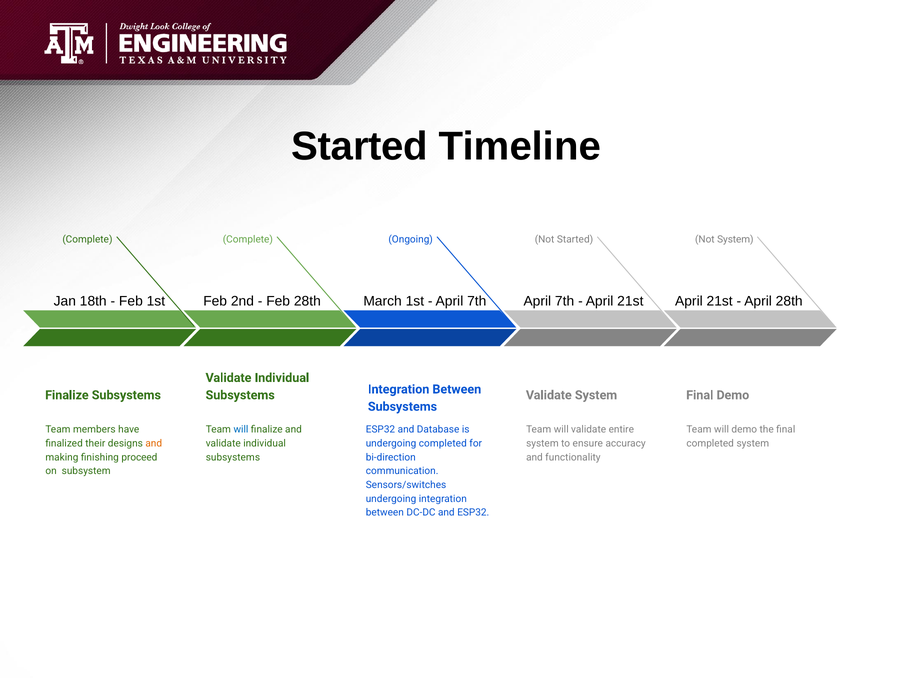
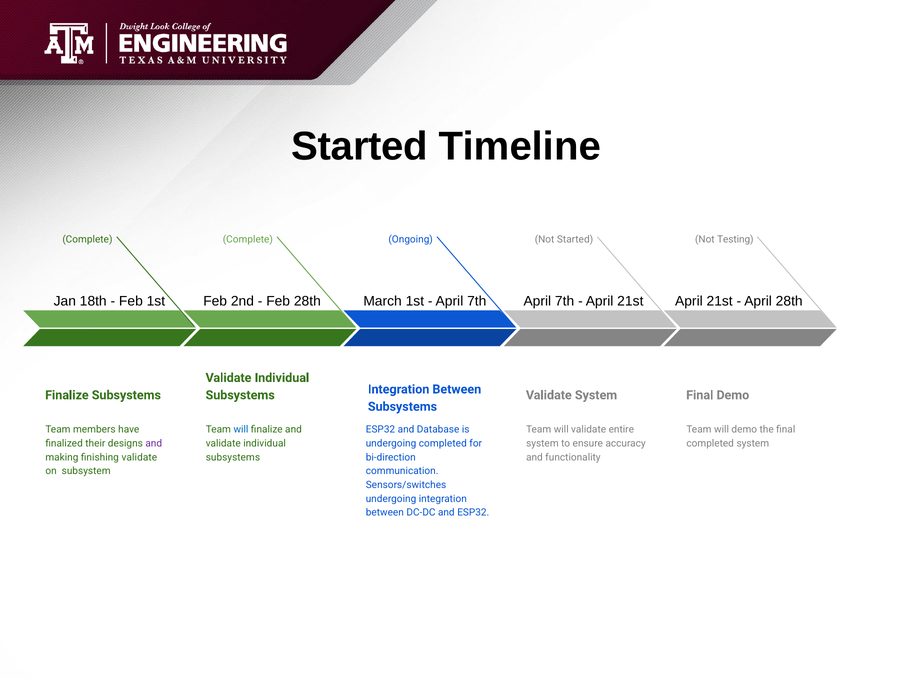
Not System: System -> Testing (735, 240)
and colour: orange -> purple (154, 443)
finishing proceed: proceed -> validate (139, 457)
